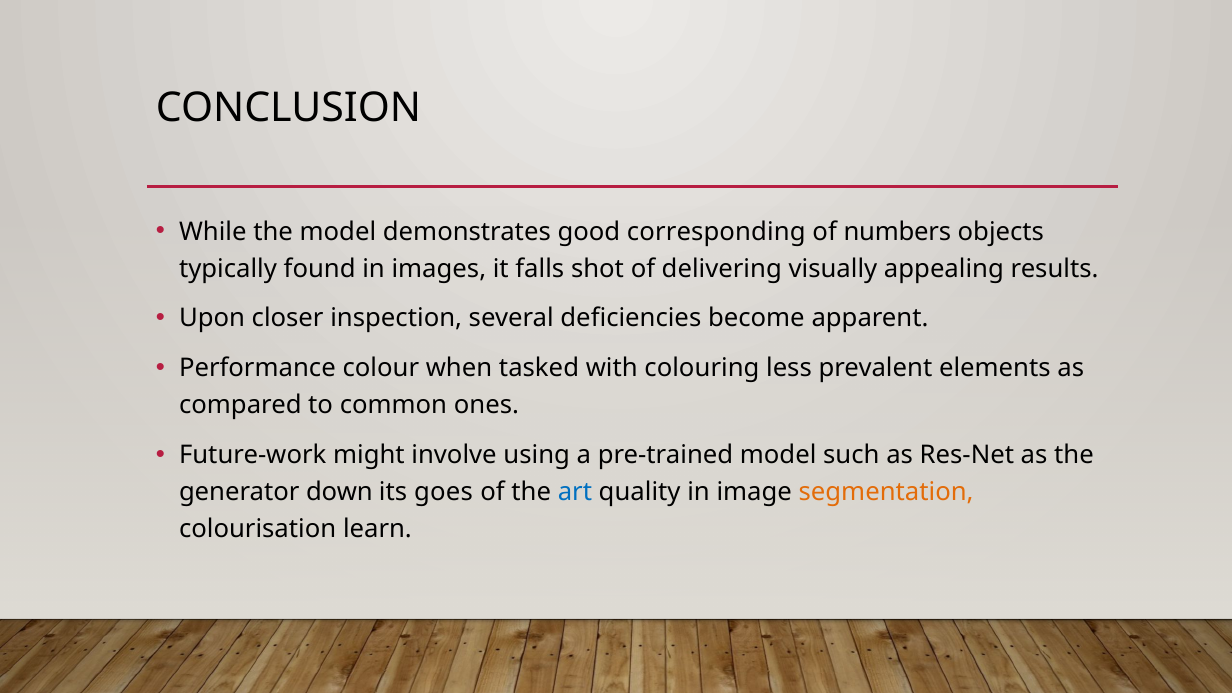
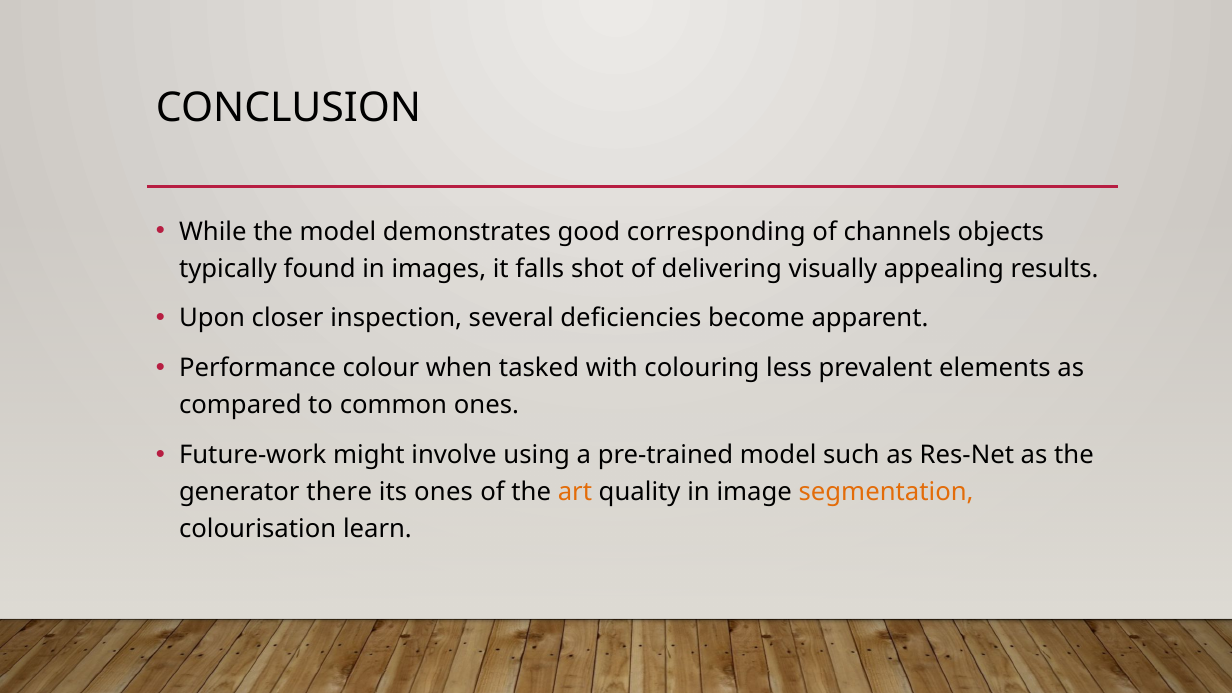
numbers: numbers -> channels (897, 232)
down: down -> there (339, 492)
its goes: goes -> ones (444, 492)
art colour: blue -> orange (575, 492)
